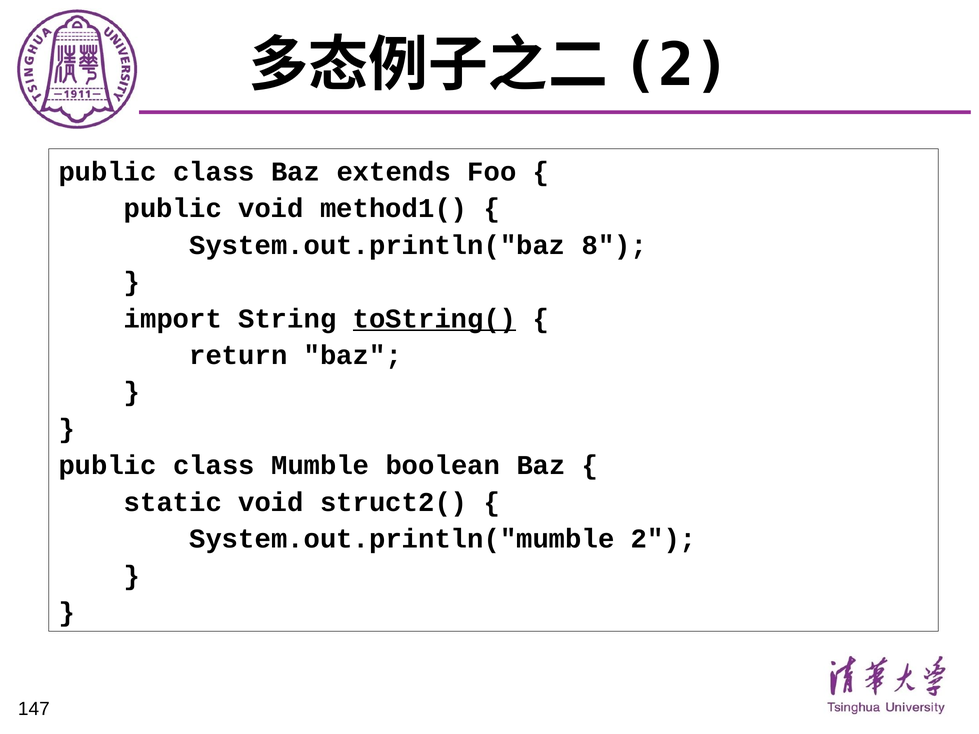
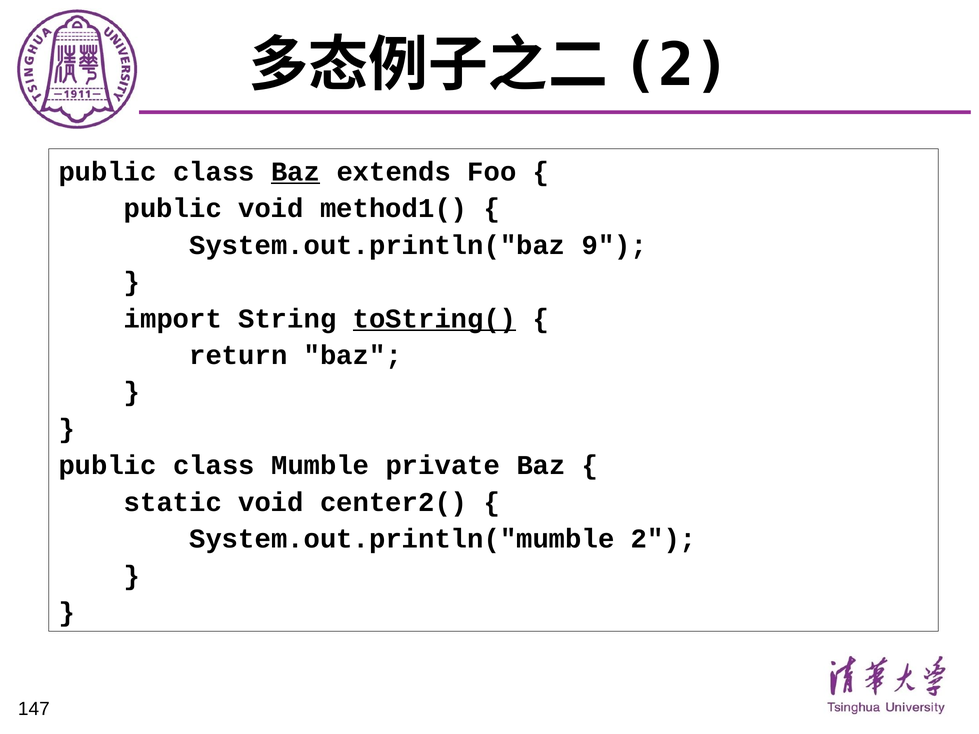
Baz underline: none -> present (296, 172)
8: 8 -> 9 (614, 245)
boolean: boolean -> private (443, 466)
struct2(: struct2( -> center2( (394, 502)
